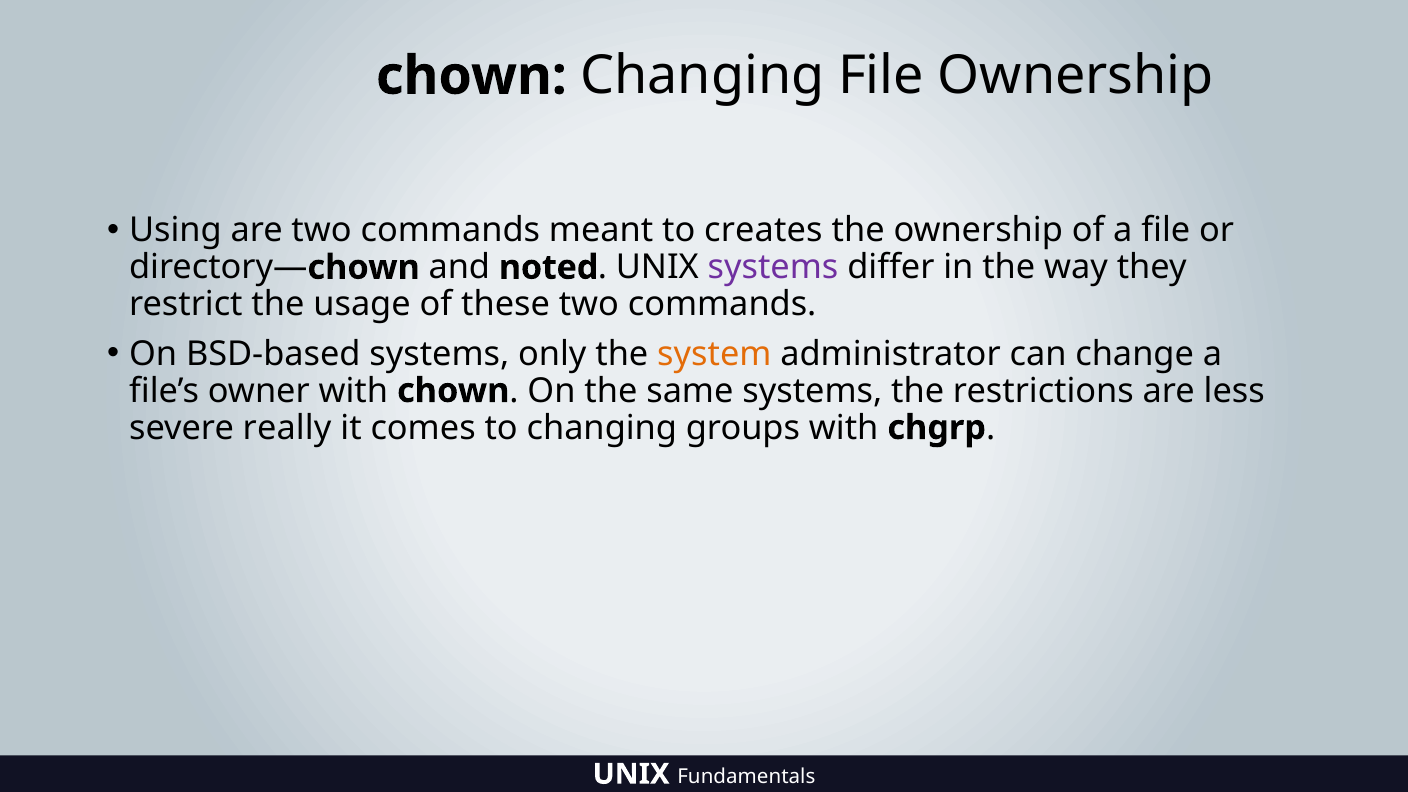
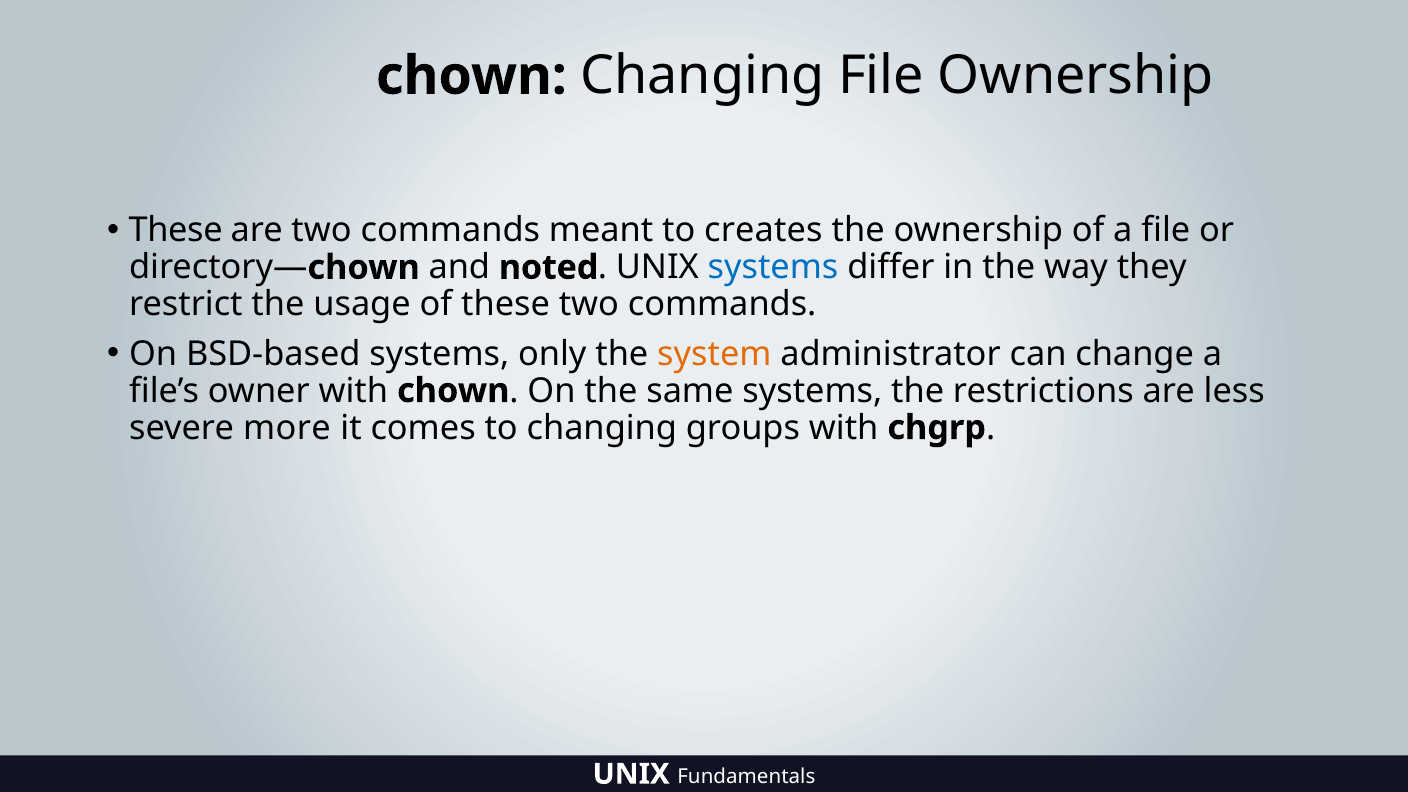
Using: Using -> These (176, 230)
systems colour: purple -> blue (773, 267)
really: really -> more (287, 428)
